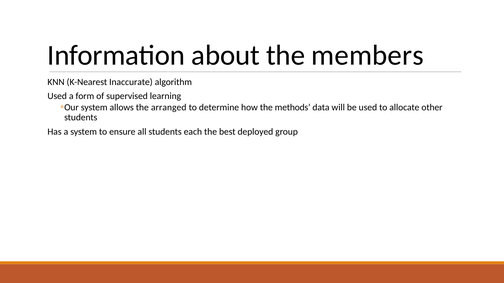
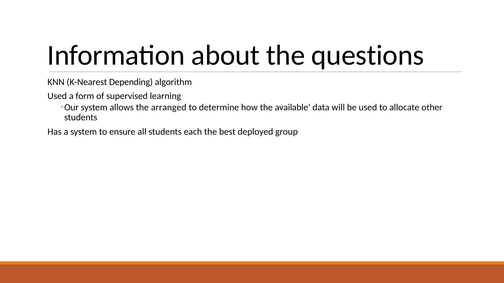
members: members -> questions (368, 55)
Inaccurate: Inaccurate -> Depending (131, 82)
methods: methods -> available (293, 107)
